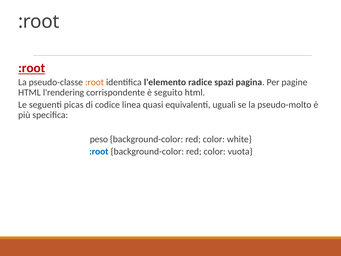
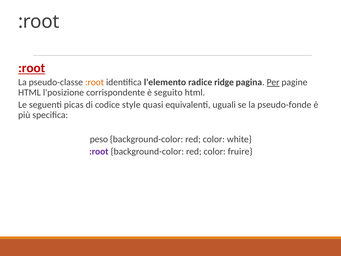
spazi: spazi -> ridge (224, 82)
Per underline: none -> present (273, 82)
l'rendering: l'rendering -> l'posizione (63, 92)
linea: linea -> style (131, 105)
pseudo-molto: pseudo-molto -> pseudo-fonde (284, 105)
:root colour: blue -> purple (99, 151)
vuota: vuota -> fruire (240, 151)
